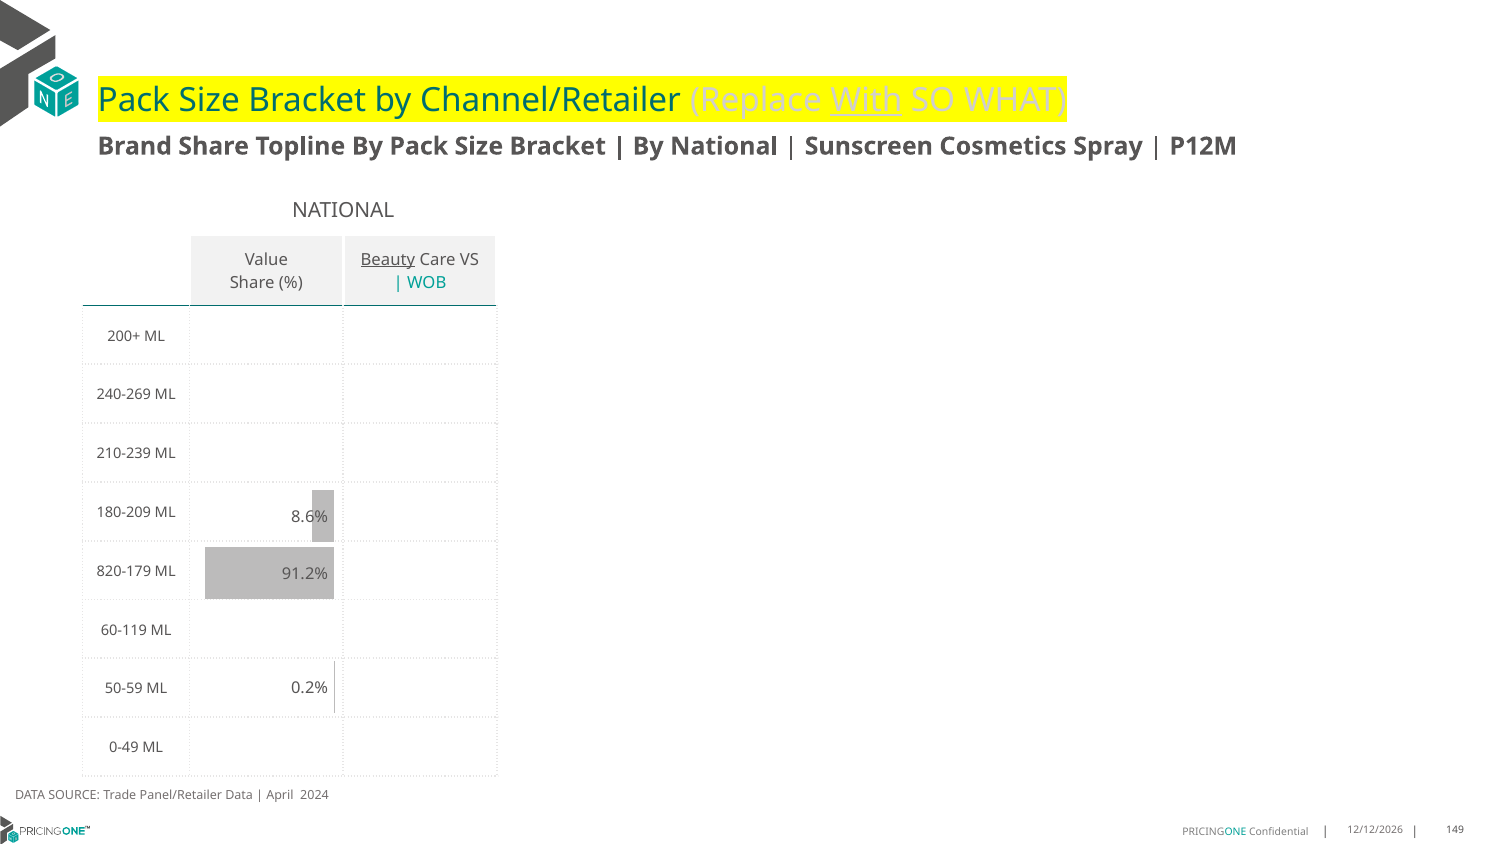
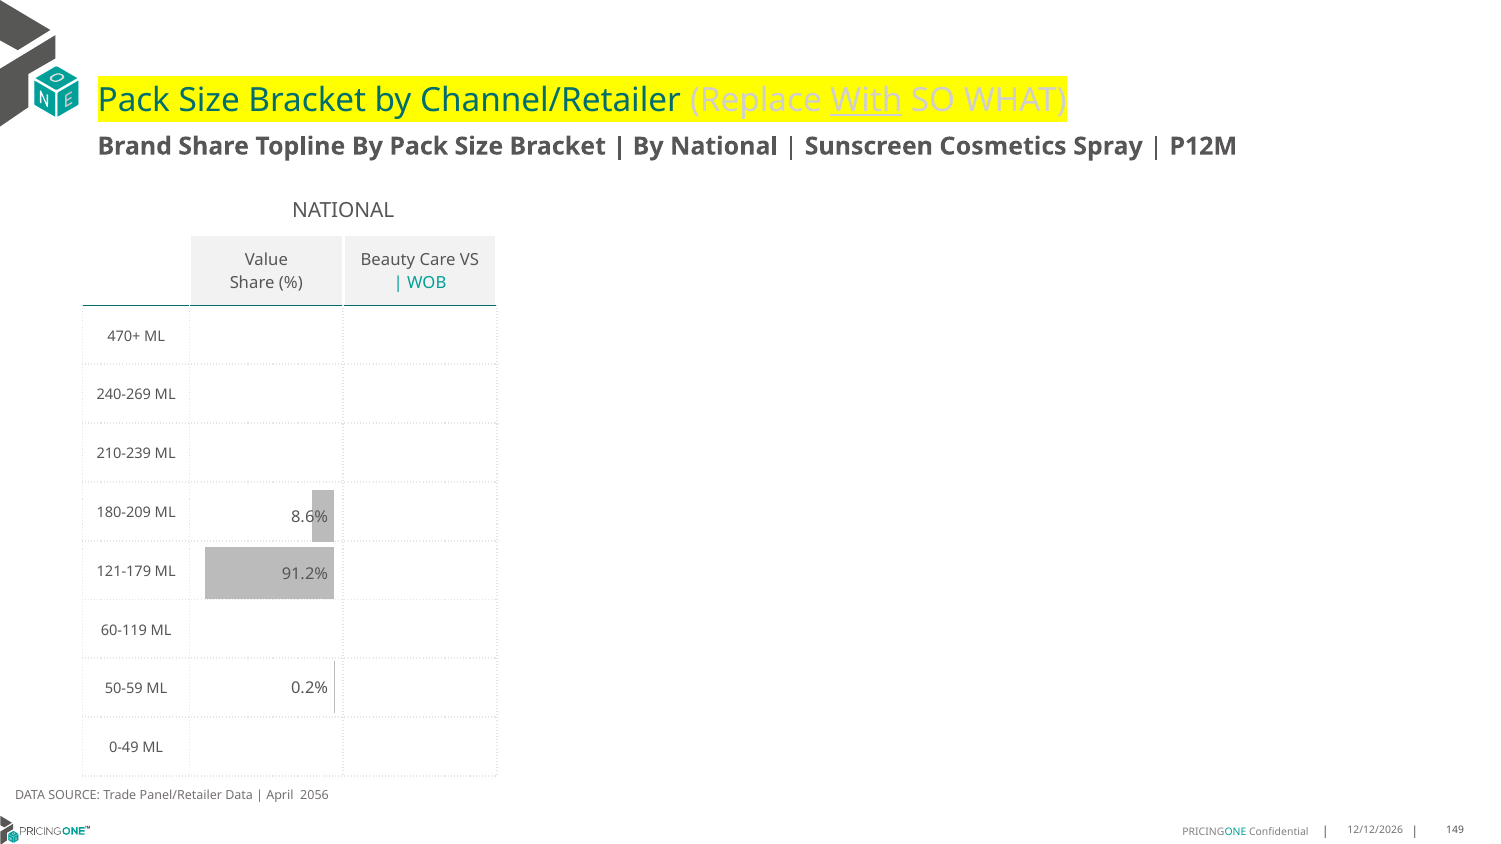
Beauty underline: present -> none (388, 260)
200+: 200+ -> 470+ (124, 336)
820-179: 820-179 -> 121-179 (124, 572)
2024: 2024 -> 2056 (315, 795)
